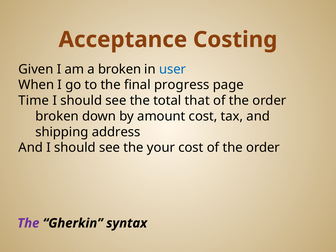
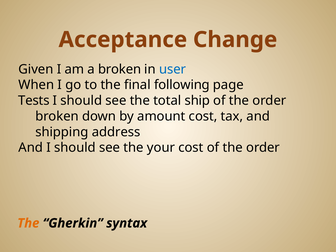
Costing: Costing -> Change (235, 40)
progress: progress -> following (182, 85)
Time: Time -> Tests (34, 101)
that: that -> ship (197, 101)
The colour: purple -> orange (28, 223)
